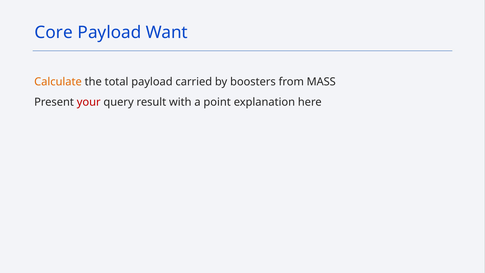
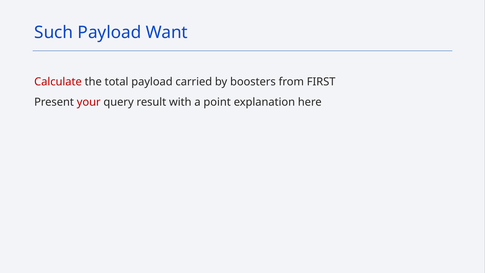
Core: Core -> Such (54, 32)
Calculate colour: orange -> red (58, 82)
MASS: MASS -> FIRST (321, 82)
